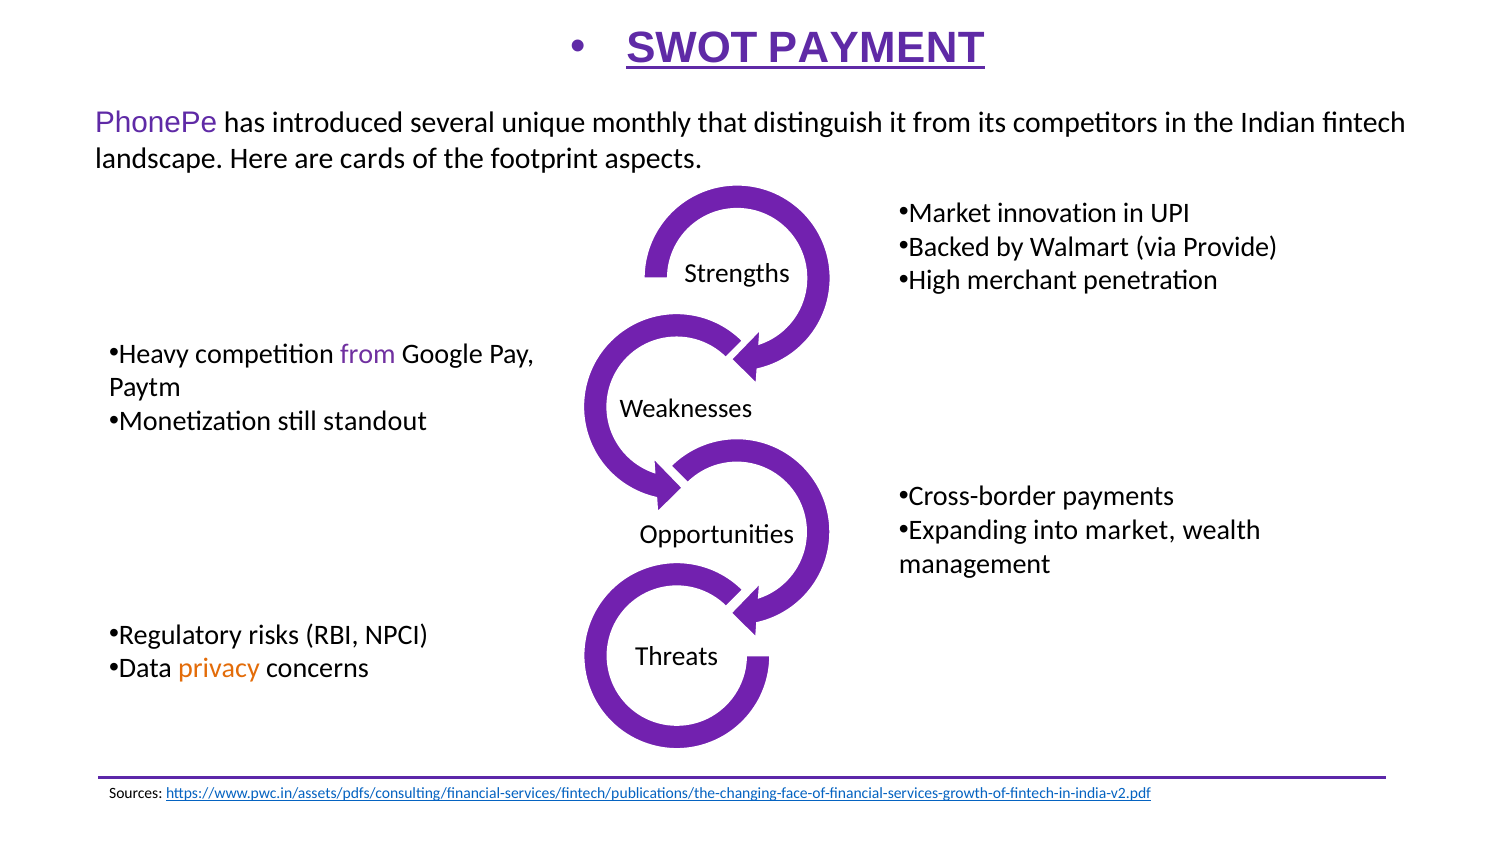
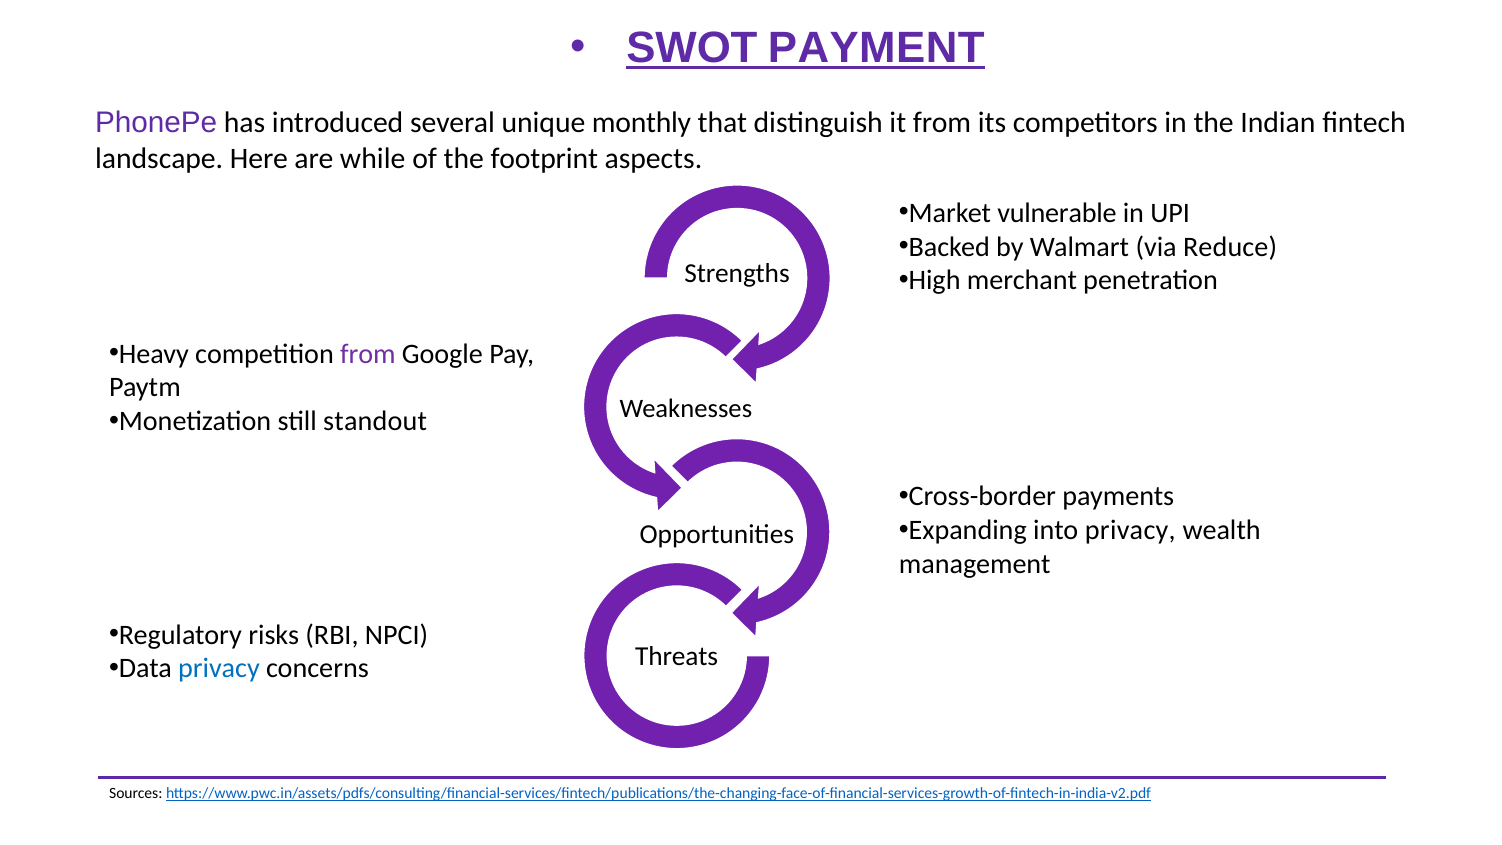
cards: cards -> while (373, 158)
innovation: innovation -> vulnerable (1057, 213)
Provide: Provide -> Reduce (1230, 247)
into market: market -> privacy (1130, 530)
privacy colour: orange -> blue (219, 668)
